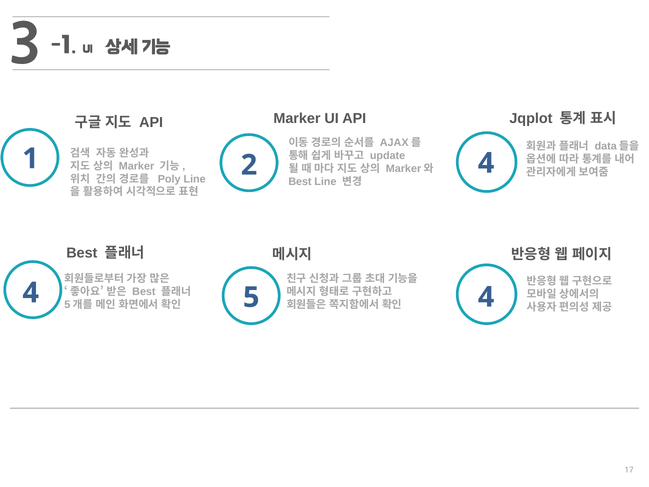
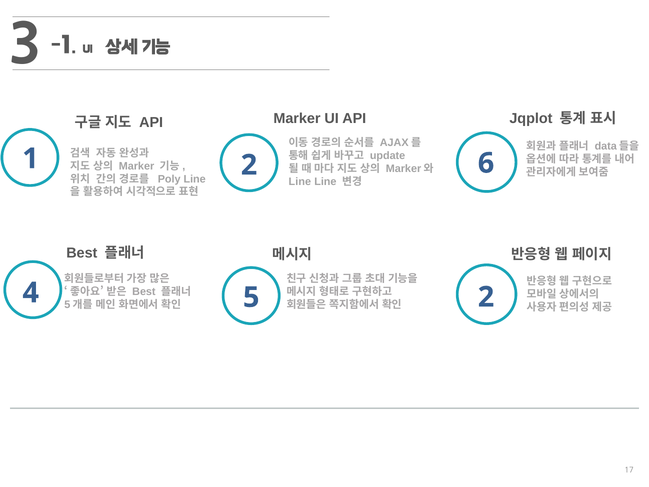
2 4: 4 -> 6 (486, 163)
Best: Best -> Line (300, 182)
5 4: 4 -> 2 (486, 297)
